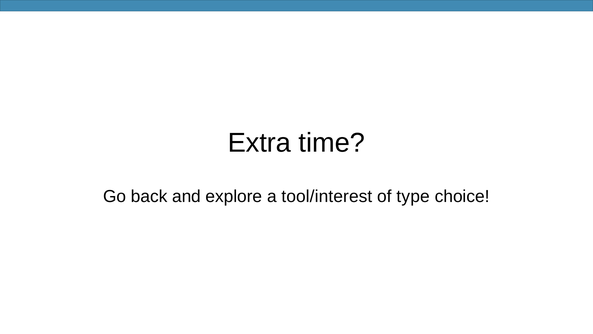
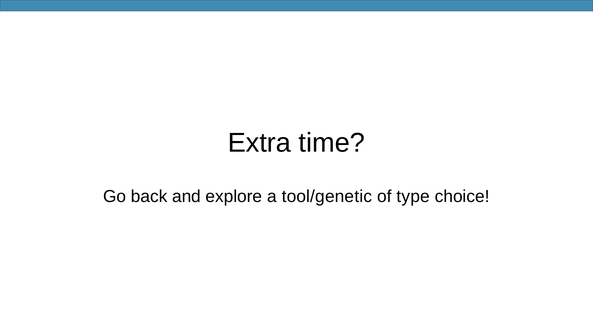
tool/interest: tool/interest -> tool/genetic (327, 196)
